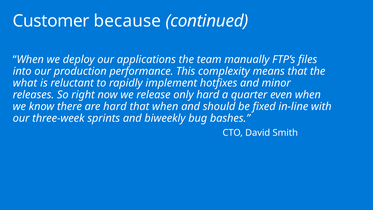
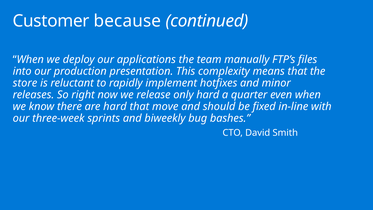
performance: performance -> presentation (141, 71)
what: what -> store (25, 83)
that when: when -> move (165, 107)
